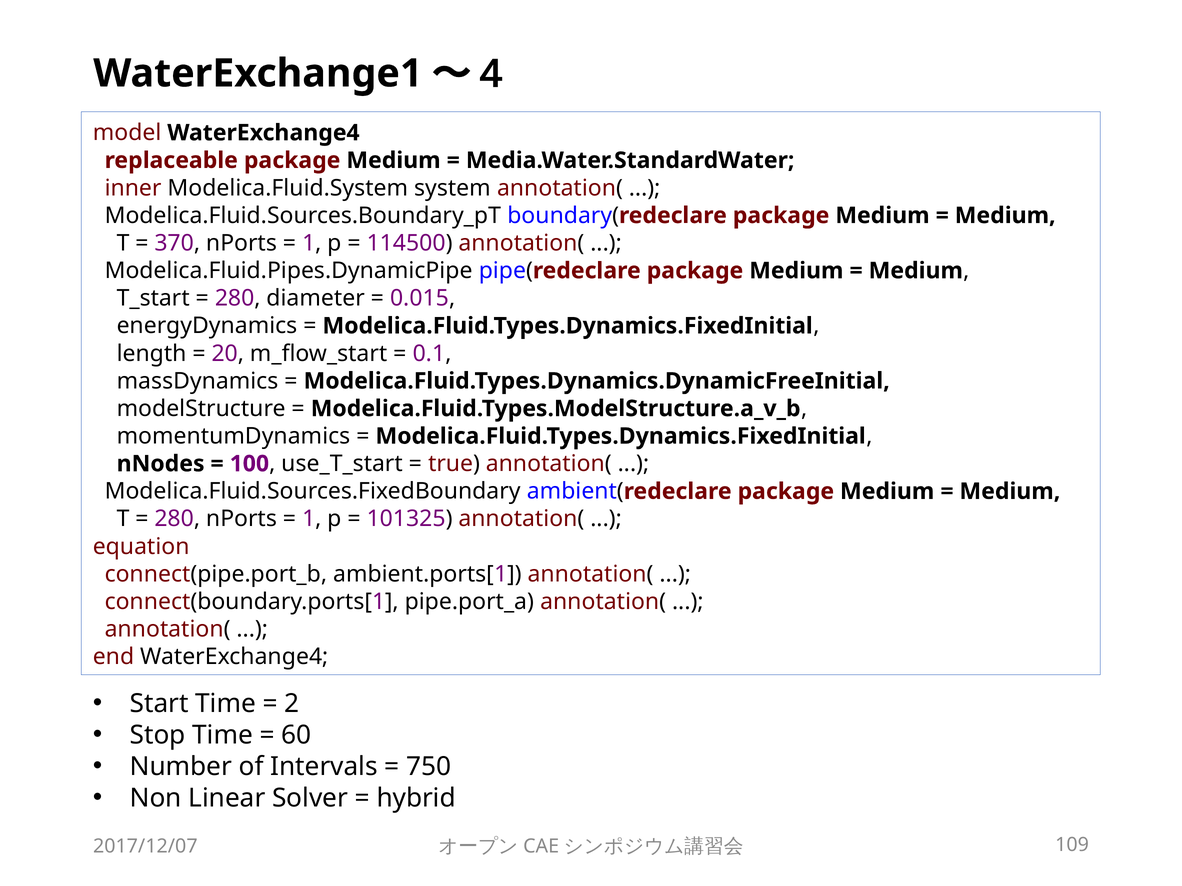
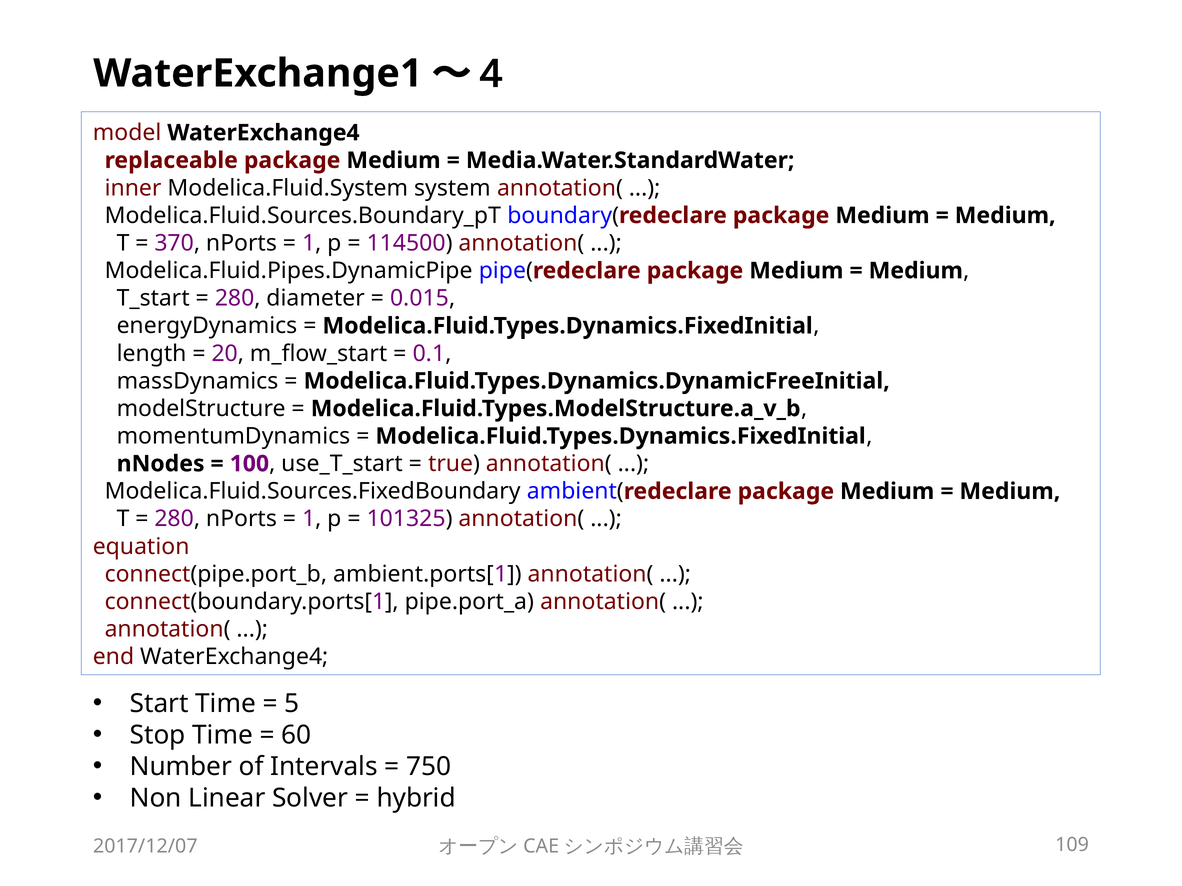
2: 2 -> 5 (292, 704)
